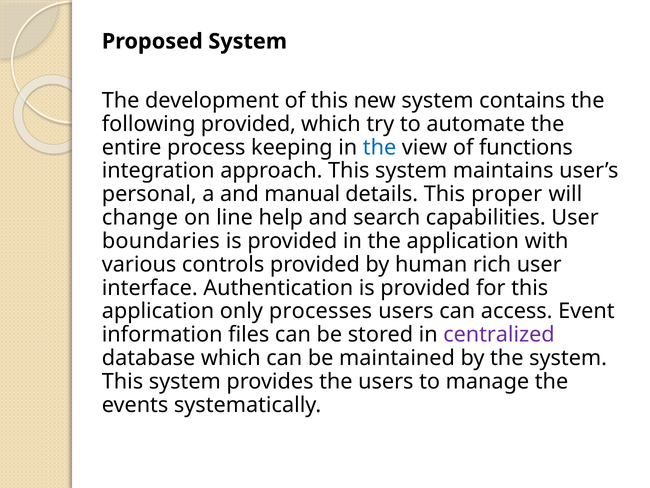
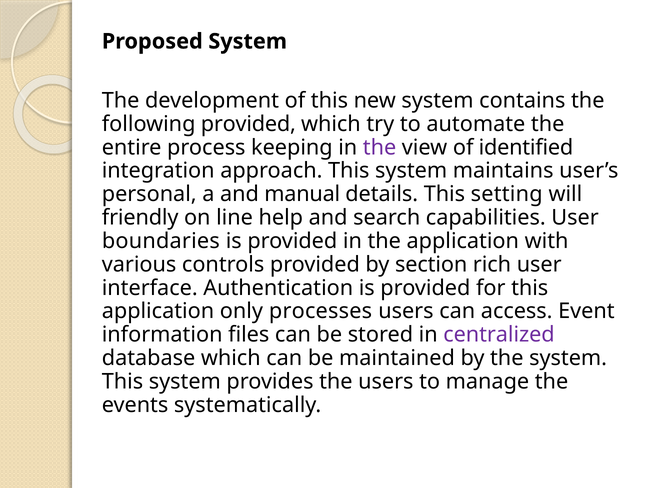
the colour: blue -> purple (380, 147)
functions: functions -> identified (526, 147)
proper: proper -> setting (507, 194)
change: change -> friendly (140, 217)
human: human -> section (431, 264)
